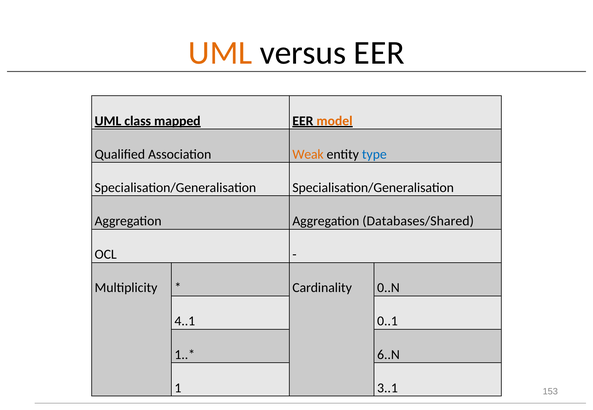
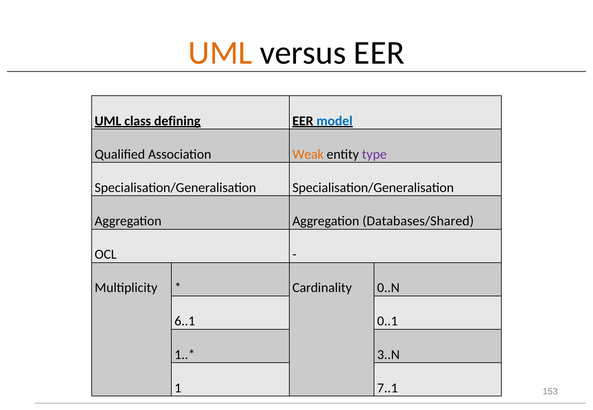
mapped: mapped -> defining (177, 121)
model colour: orange -> blue (335, 121)
type colour: blue -> purple (374, 154)
4..1: 4..1 -> 6..1 (185, 322)
6..N: 6..N -> 3..N (388, 355)
3..1: 3..1 -> 7..1 (387, 388)
